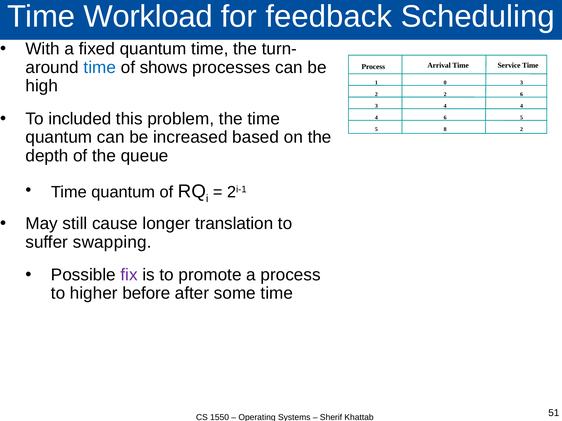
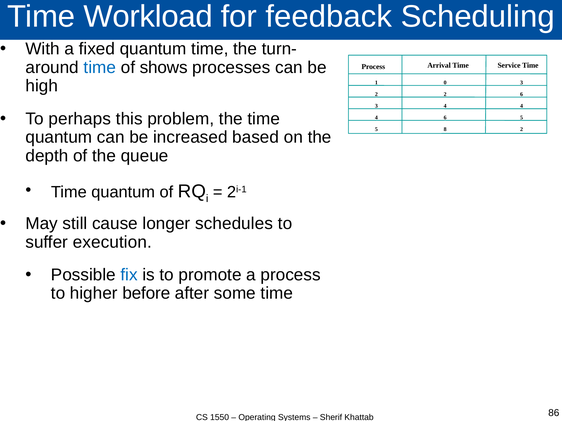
included: included -> perhaps (80, 119)
translation: translation -> schedules (234, 224)
swapping: swapping -> execution (112, 242)
fix colour: purple -> blue (129, 275)
51: 51 -> 86 (554, 413)
